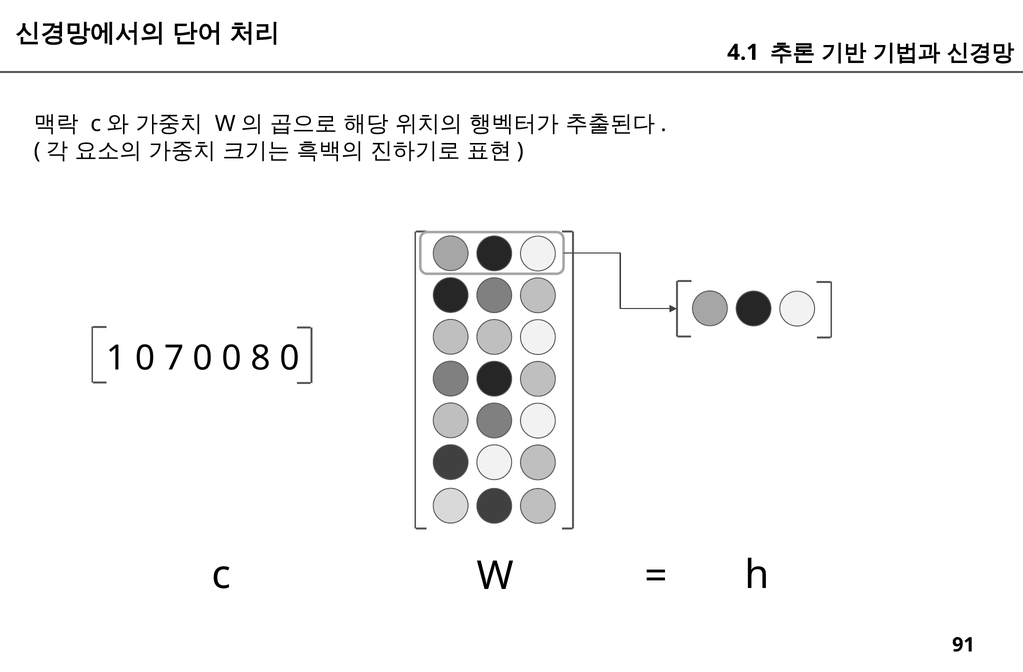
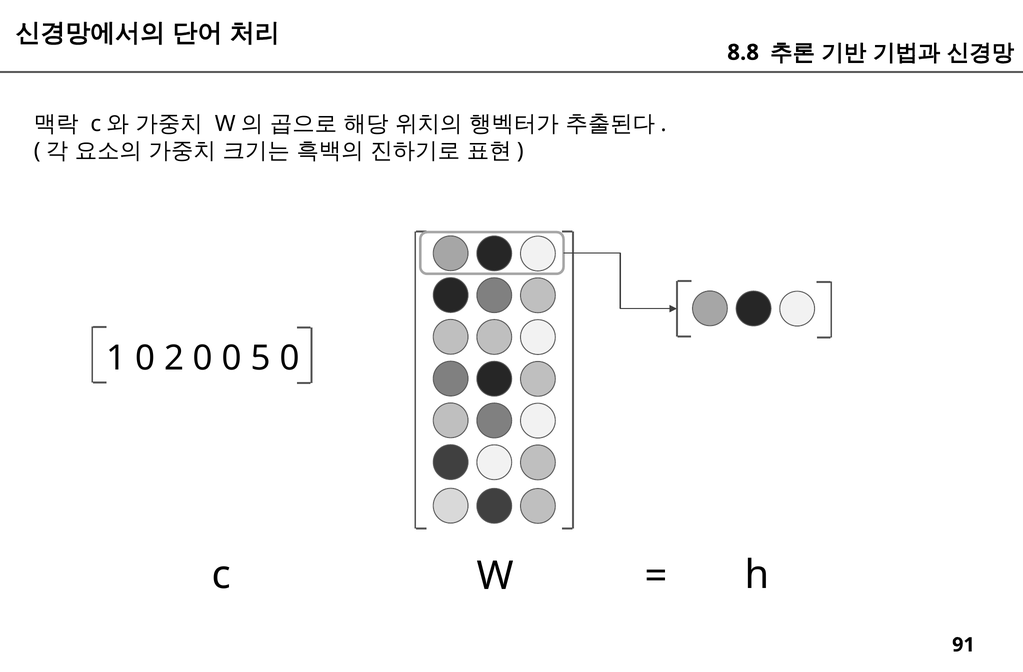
4.1: 4.1 -> 8.8 (743, 52)
7: 7 -> 2 (174, 358)
8: 8 -> 5 (261, 358)
